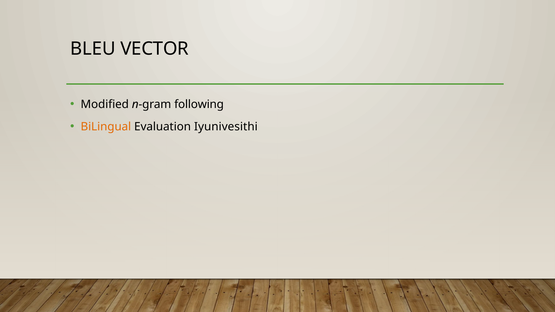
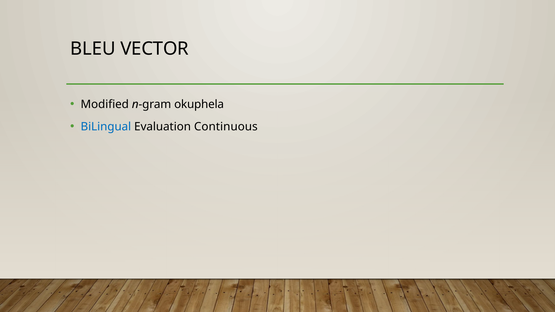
following: following -> okuphela (199, 104)
BiLingual colour: orange -> blue (106, 127)
Iyunivesithi: Iyunivesithi -> Continuous (226, 127)
